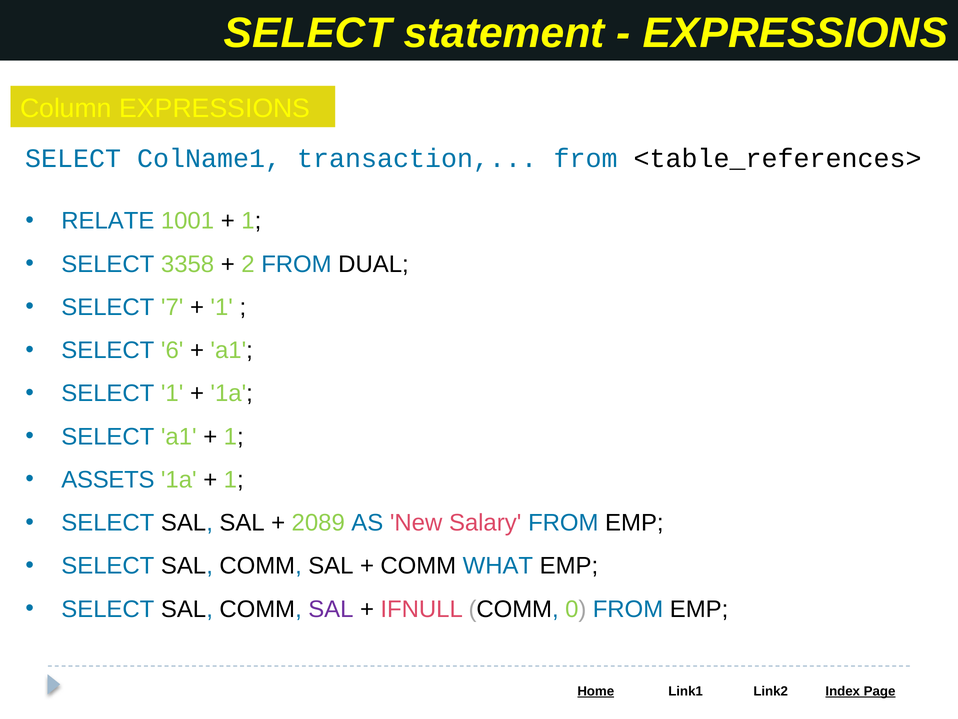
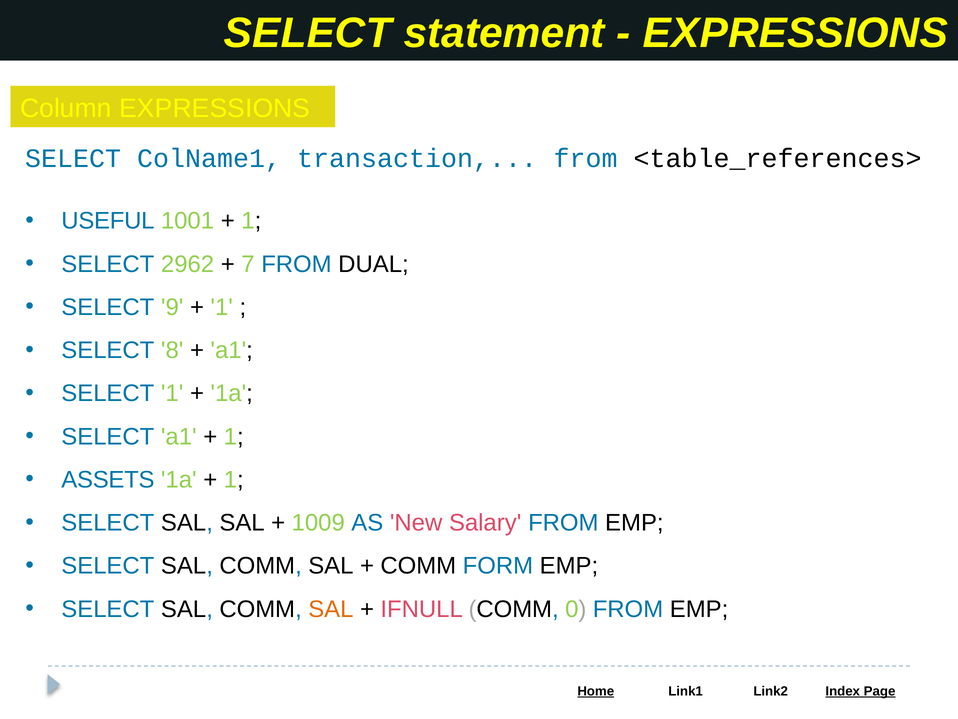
RELATE: RELATE -> USEFUL (108, 221)
3358: 3358 -> 2962 (188, 264)
2: 2 -> 7 (248, 264)
7: 7 -> 9 (172, 307)
6: 6 -> 8 (172, 350)
2089: 2089 -> 1009 (318, 523)
WHAT: WHAT -> FORM (498, 566)
SAL colour: purple -> orange (331, 609)
